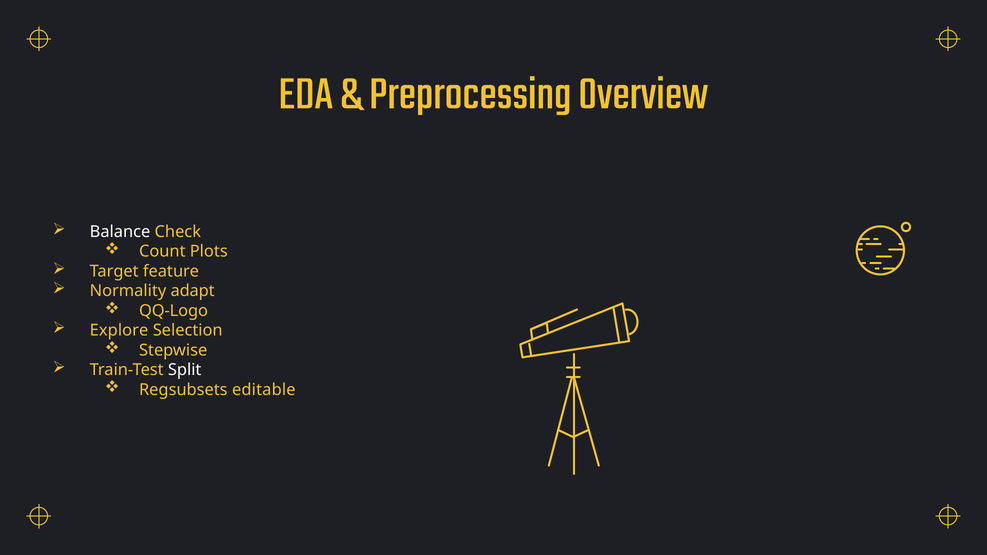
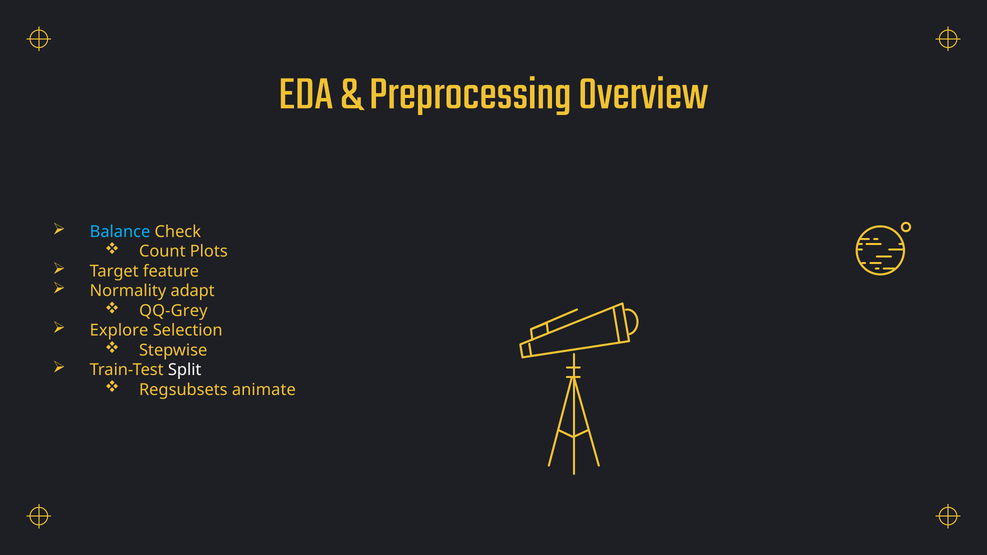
Balance colour: white -> light blue (120, 232)
QQ-Logo: QQ-Logo -> QQ-Grey (173, 311)
editable: editable -> animate (264, 390)
